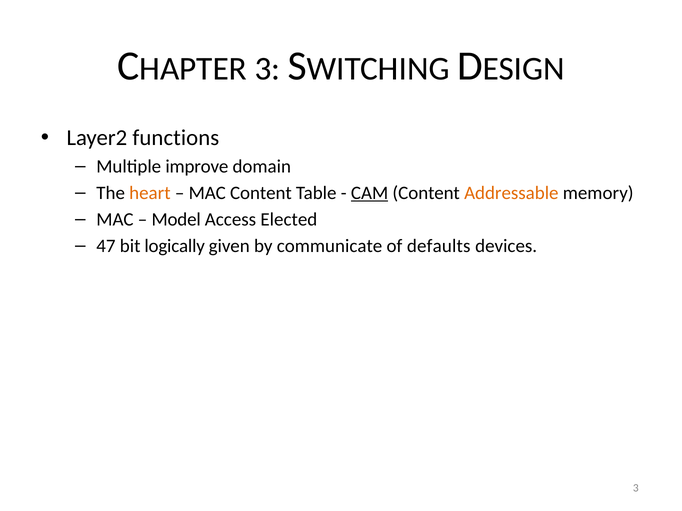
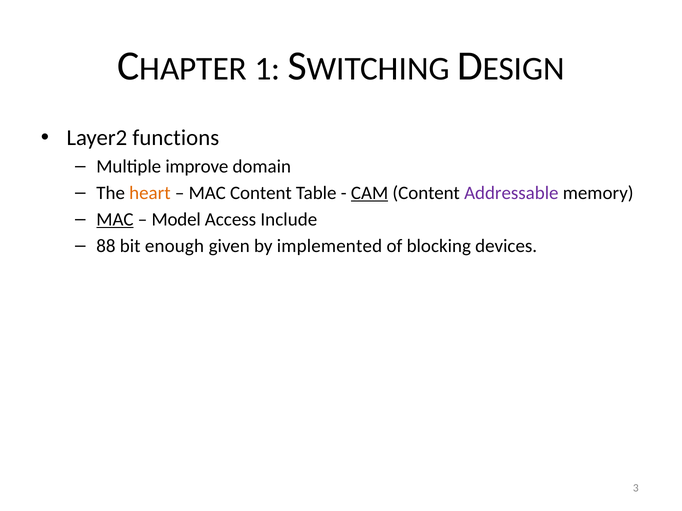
3: 3 -> 1 (267, 69)
Addressable colour: orange -> purple (511, 193)
MAC underline: none -> present (115, 220)
Elected: Elected -> Include (289, 220)
47: 47 -> 88 (106, 246)
logically: logically -> enough (174, 246)
communicate: communicate -> implemented (329, 246)
defaults: defaults -> blocking (439, 246)
